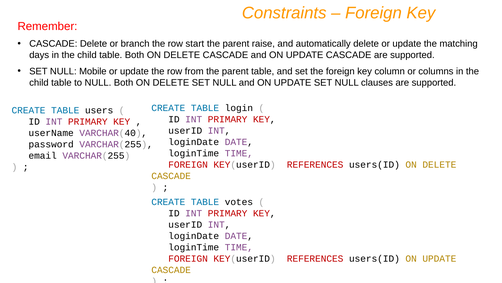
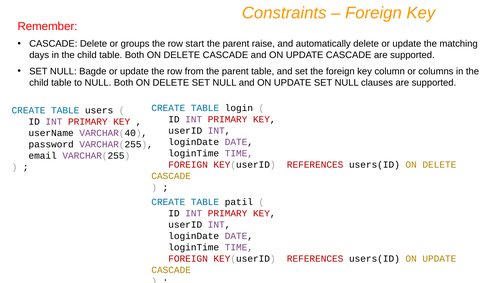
branch: branch -> groups (135, 44)
Mobile: Mobile -> Bagde (93, 71)
votes: votes -> patil (239, 202)
